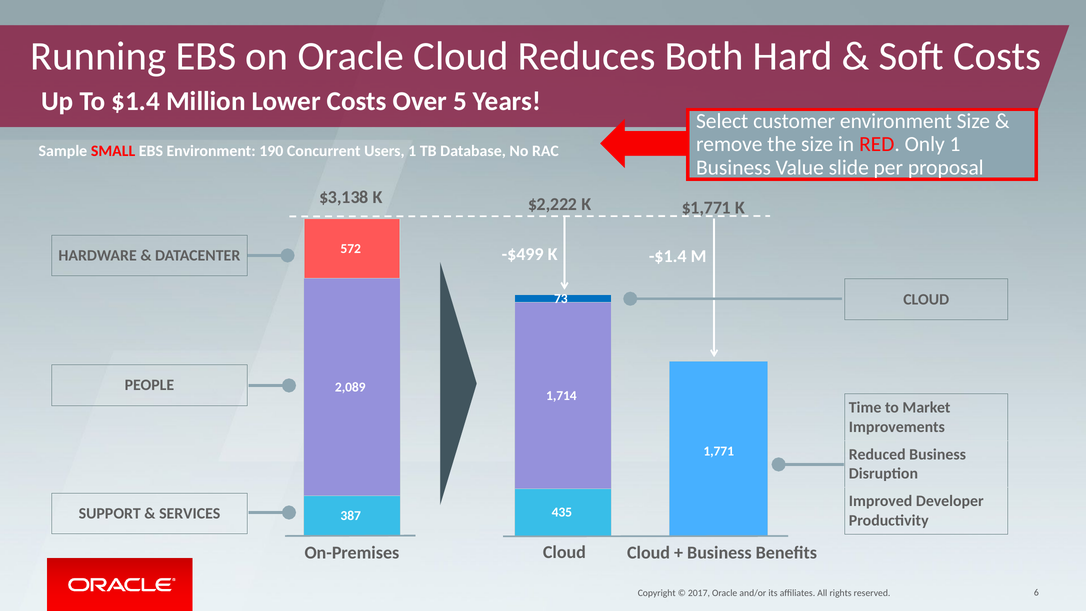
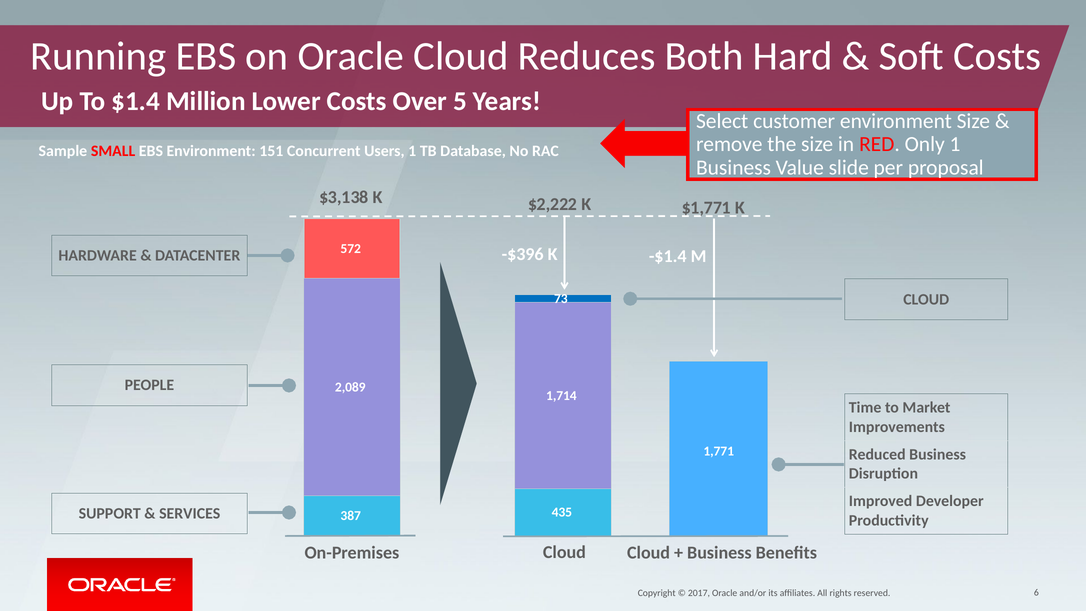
190: 190 -> 151 (271, 151)
-$499: -$499 -> -$396 (523, 254)
